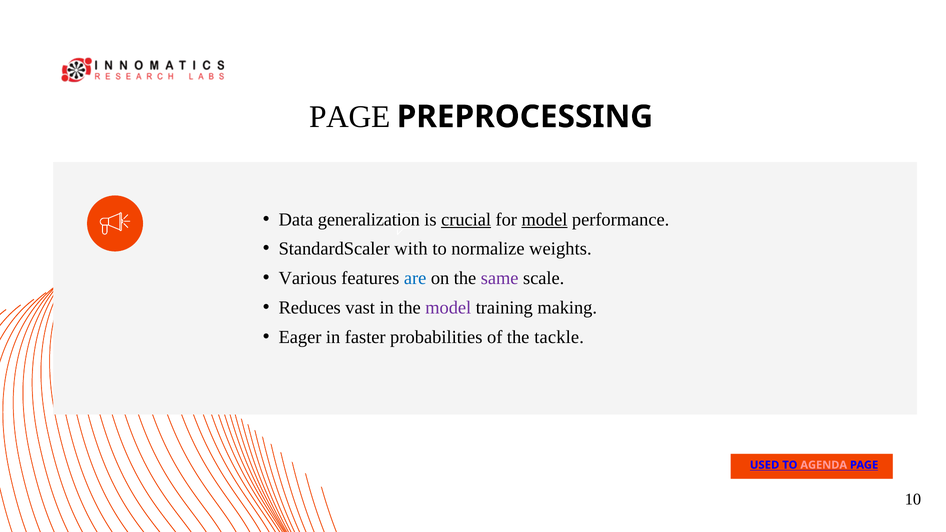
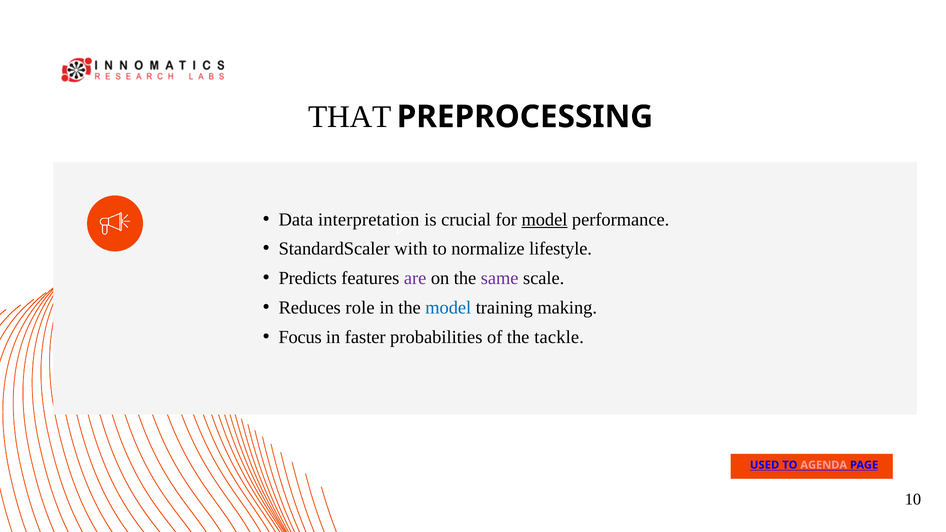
PAGE: PAGE -> THAT (350, 117)
generalization: generalization -> interpretation (369, 220)
crucial underline: present -> none (466, 220)
weights: weights -> lifestyle (561, 249)
Various: Various -> Predicts (308, 278)
are colour: blue -> purple (415, 278)
vast: vast -> role (360, 308)
model colour: purple -> blue (448, 308)
Eager: Eager -> Focus (300, 337)
